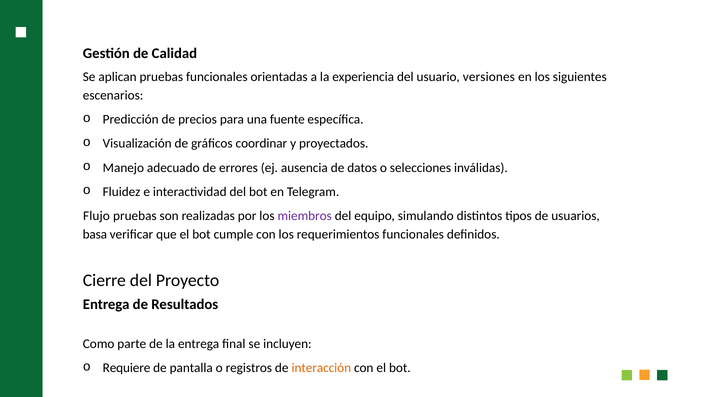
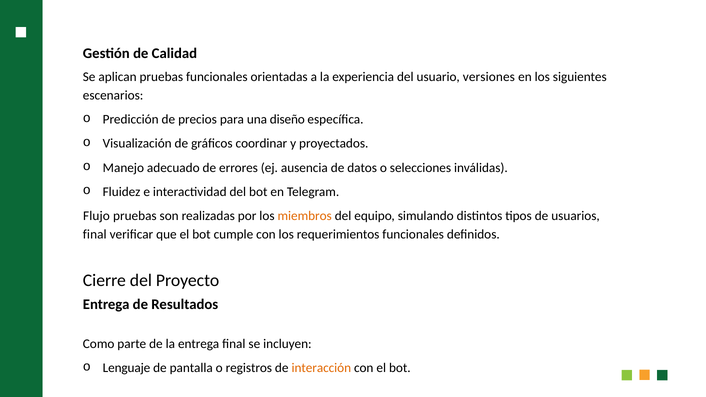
fuente: fuente -> diseño (287, 120)
miembros colour: purple -> orange (305, 216)
basa: basa -> final (95, 234)
Requiere: Requiere -> Lenguaje (127, 368)
